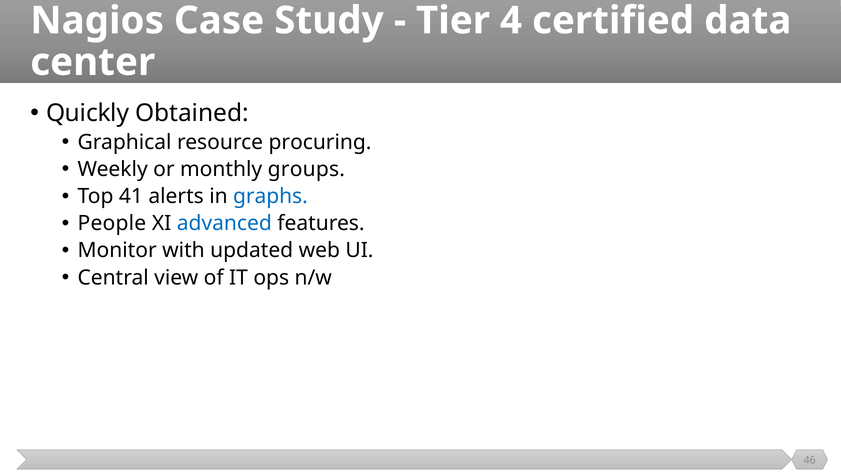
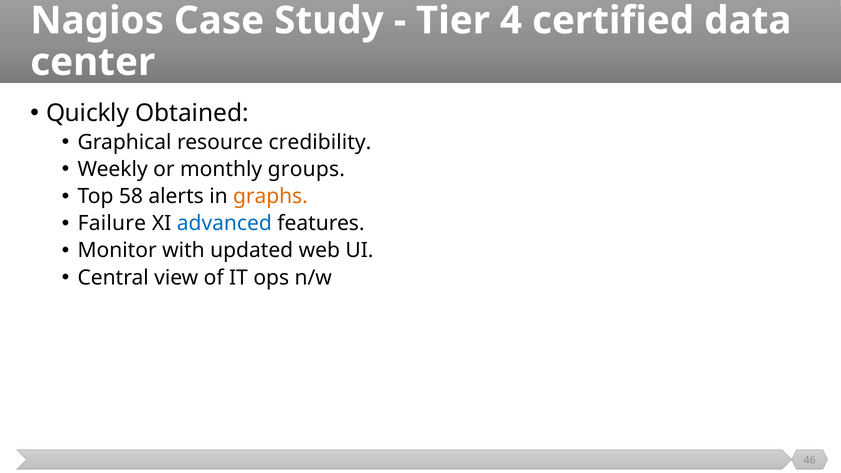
procuring: procuring -> credibility (320, 142)
41: 41 -> 58 (131, 196)
graphs colour: blue -> orange (270, 196)
People: People -> Failure (112, 224)
